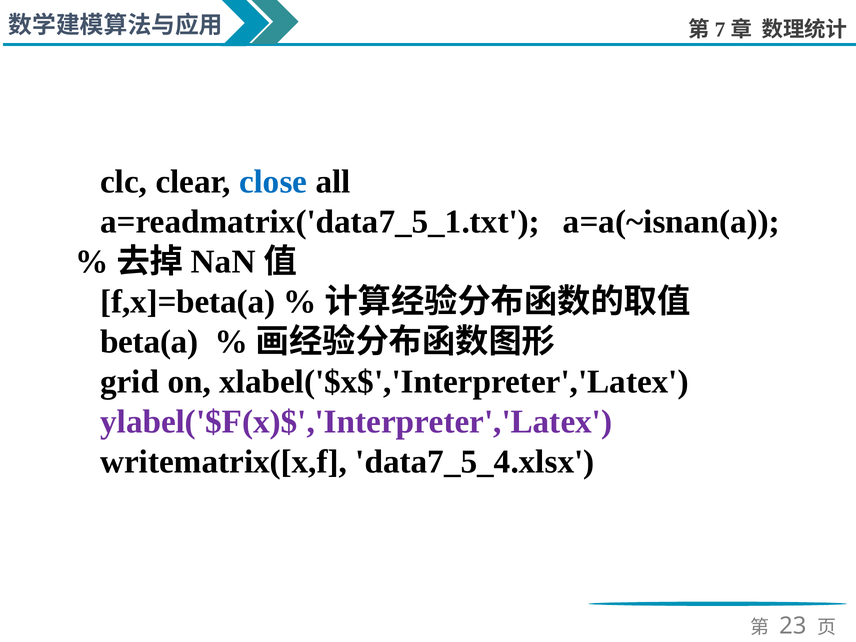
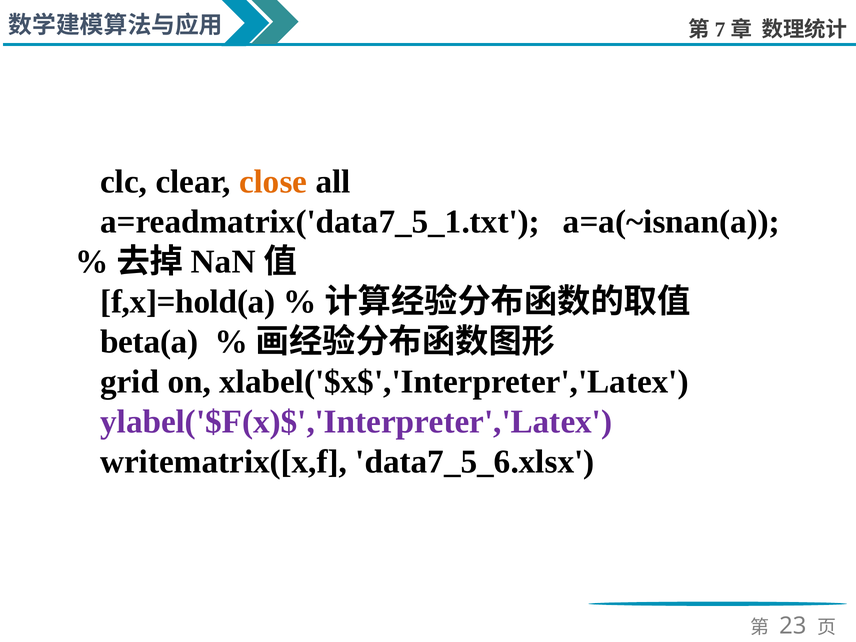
close colour: blue -> orange (273, 182)
f,x]=beta(a: f,x]=beta(a -> f,x]=hold(a (188, 302)
data7_5_4.xlsx: data7_5_4.xlsx -> data7_5_6.xlsx (475, 462)
